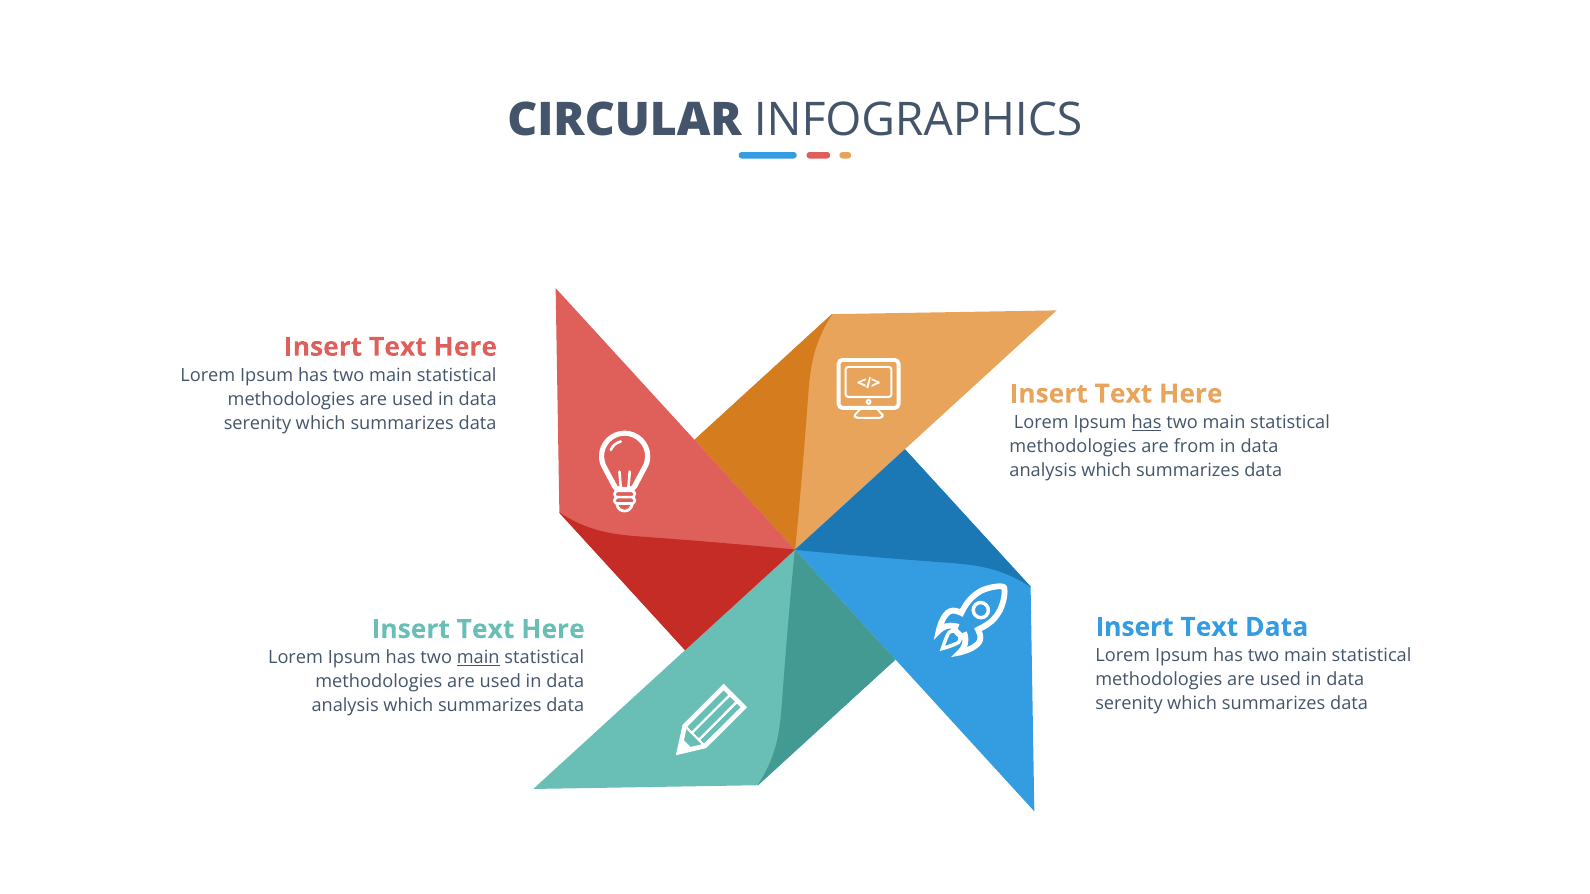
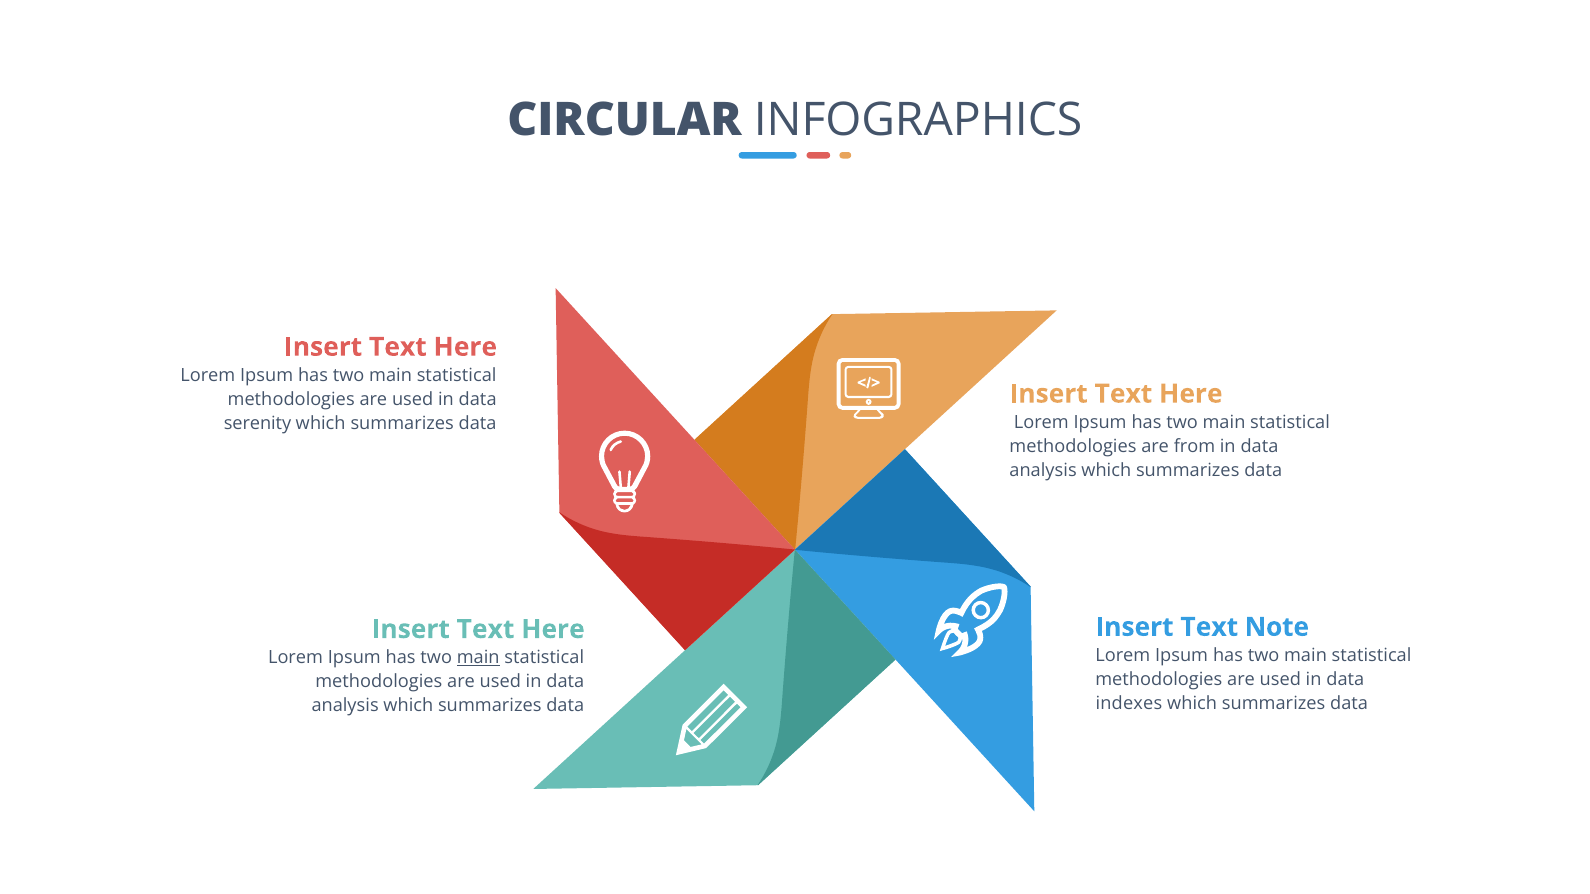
has underline: present -> none (1146, 422)
Text Data: Data -> Note (1277, 627)
serenity: serenity -> indexes (1129, 704)
